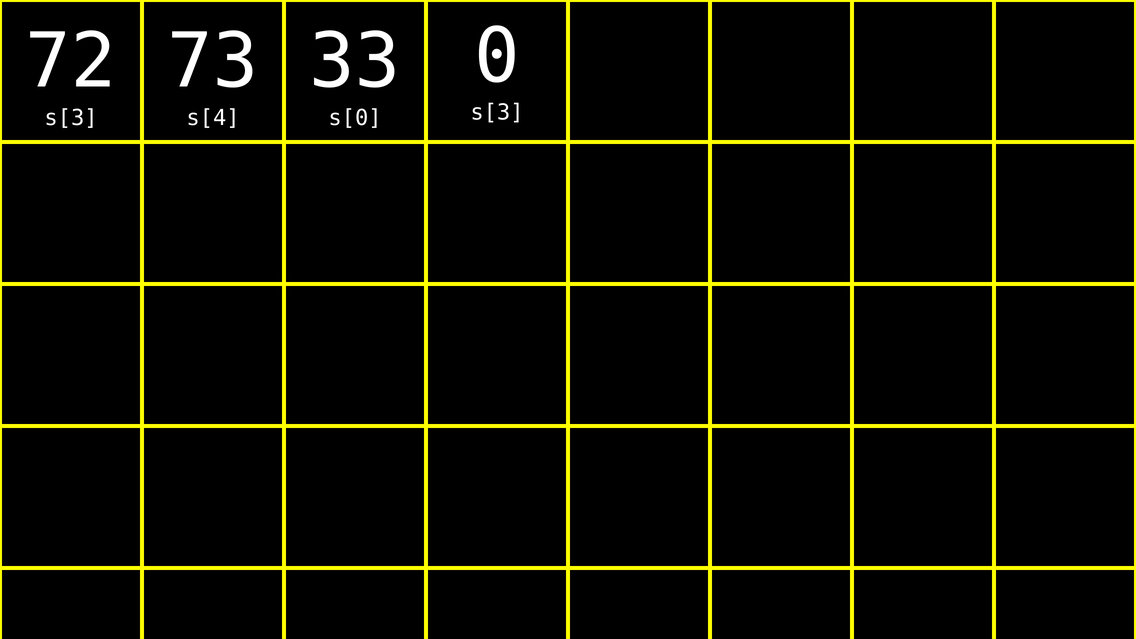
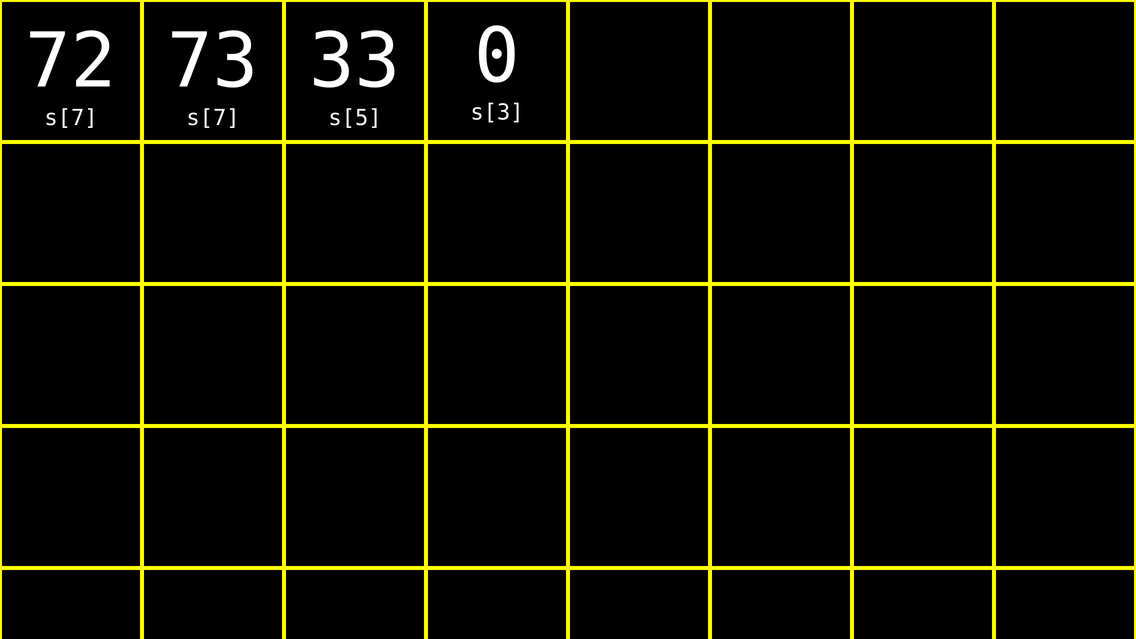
s[3: s[3 -> s[7 (71, 118)
s[4: s[4 -> s[7 (213, 118)
s[0: s[0 -> s[5 (355, 118)
